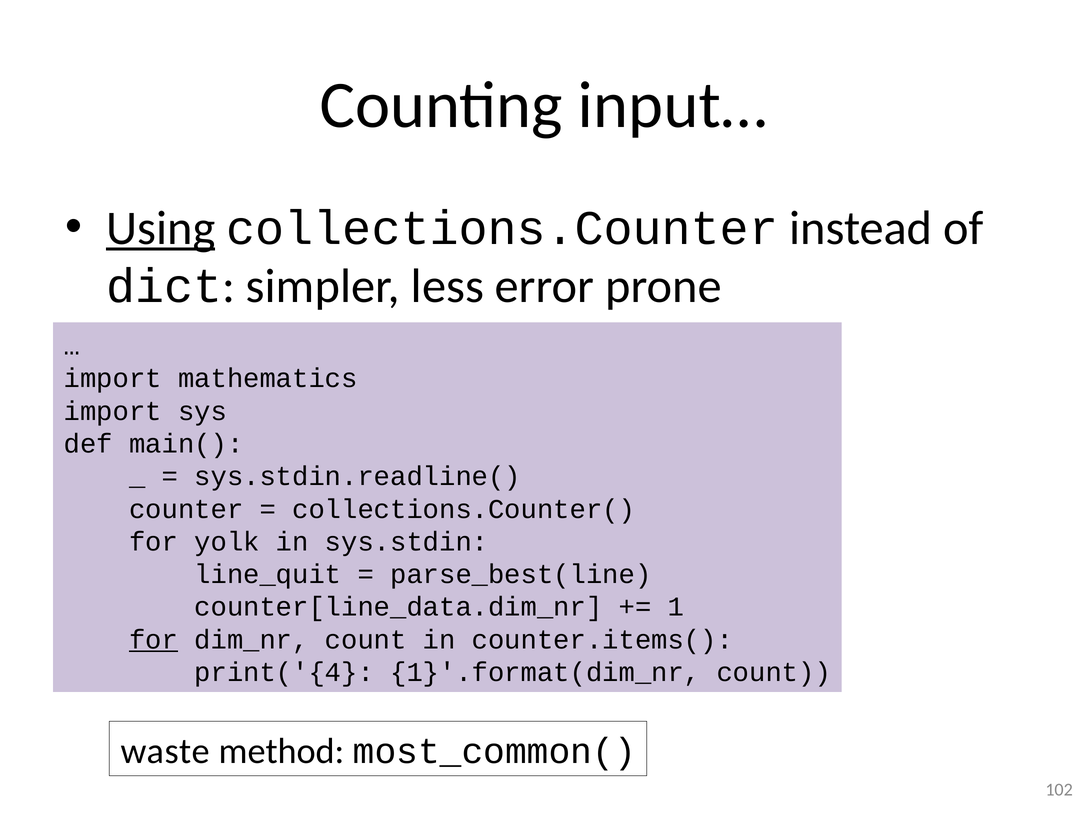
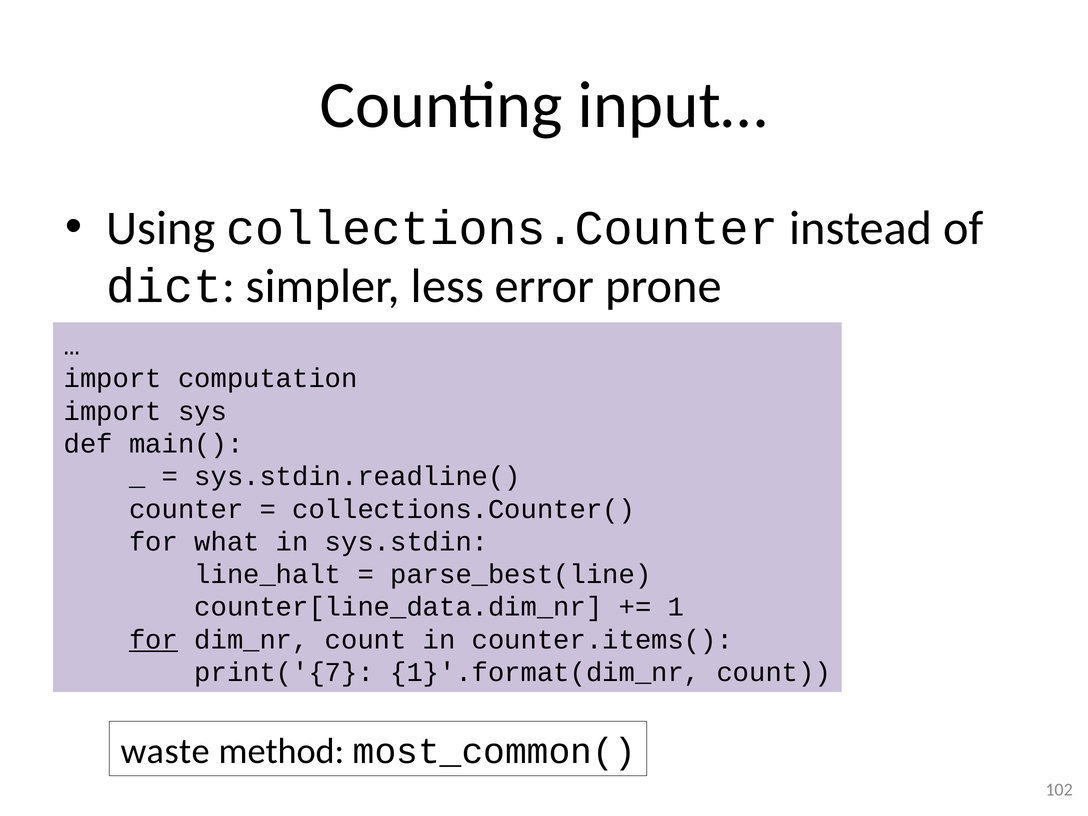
Using underline: present -> none (161, 228)
mathematics: mathematics -> computation (268, 379)
yolk: yolk -> what (227, 542)
line_quit: line_quit -> line_halt (268, 574)
print('{4: print('{4 -> print('{7 (284, 672)
